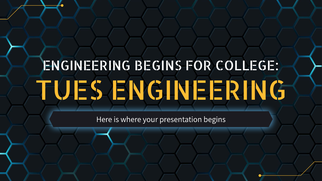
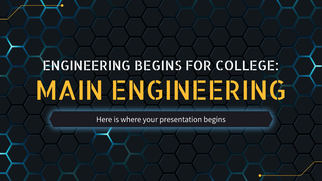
TUES: TUES -> MAIN (69, 91)
